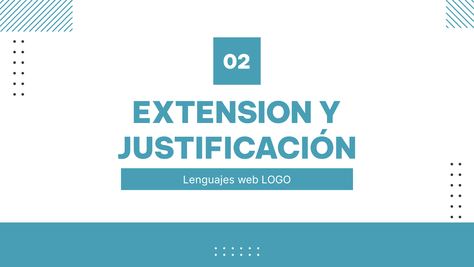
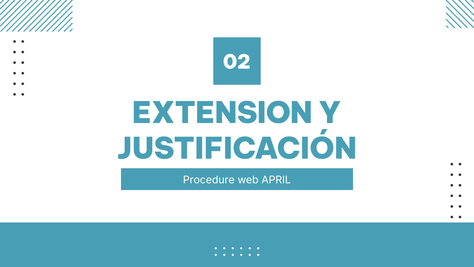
Lenguajes: Lenguajes -> Procedure (209, 180)
LOGO: LOGO -> APRIL (276, 180)
